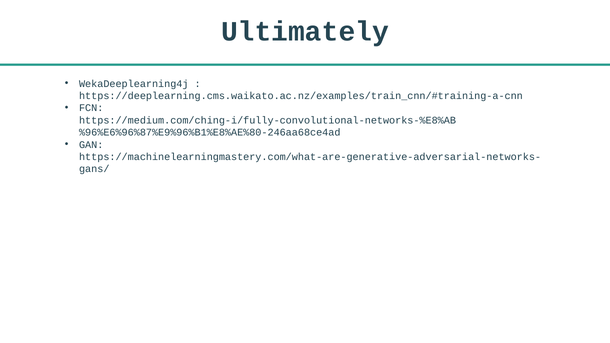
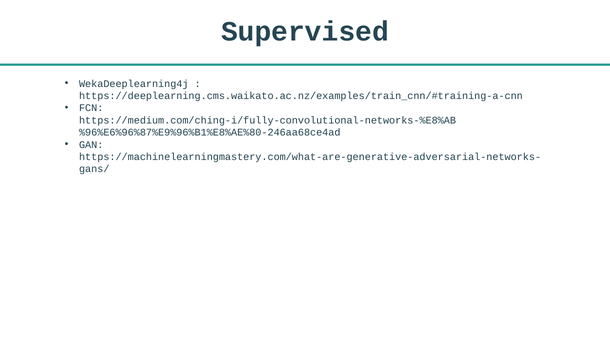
Ultimately: Ultimately -> Supervised (305, 32)
